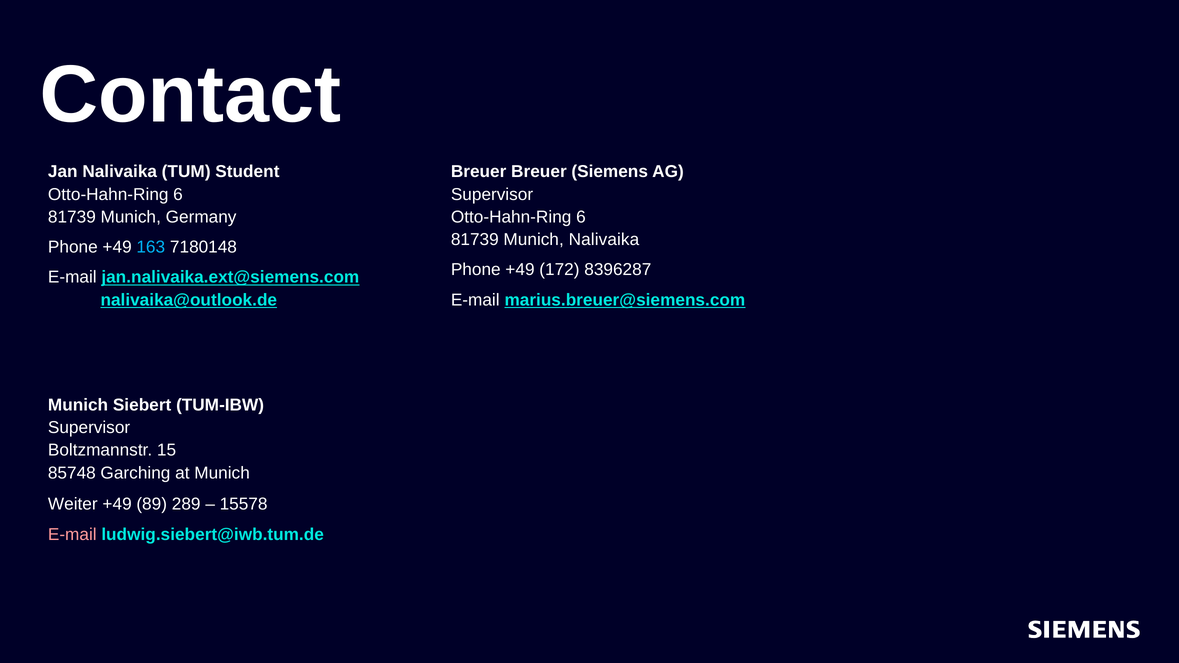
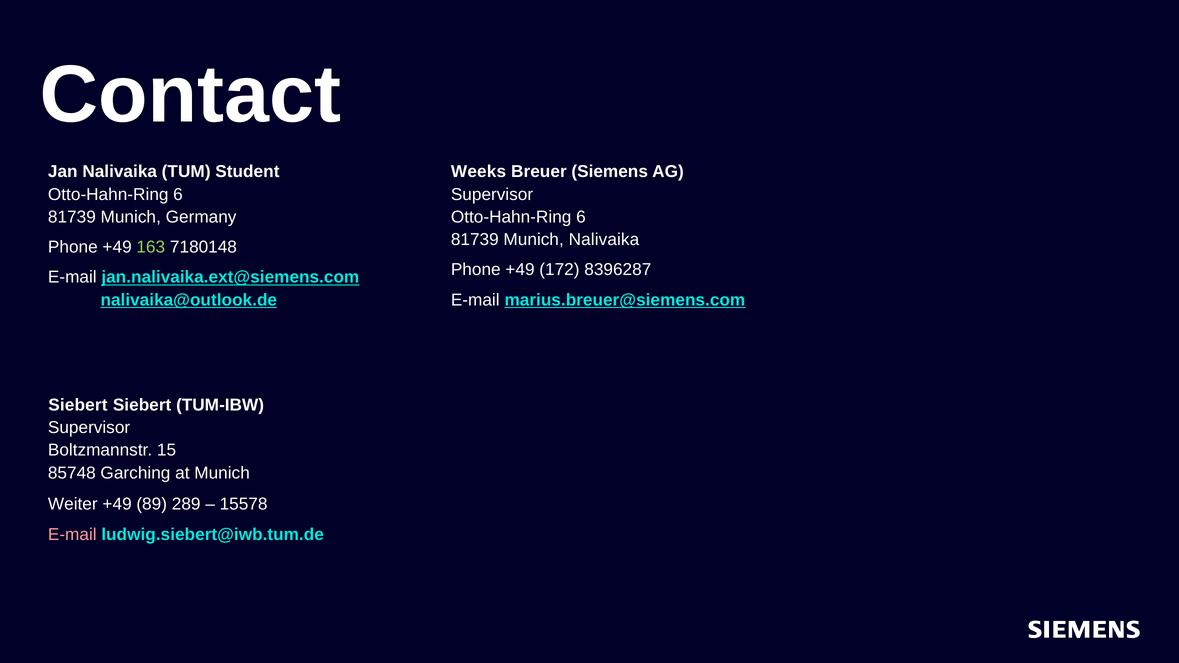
Breuer: Breuer -> Weeks (479, 172)
163 colour: light blue -> light green (151, 247)
Munich: Munich -> Siebert (78, 405)
